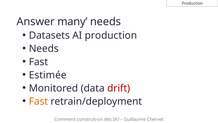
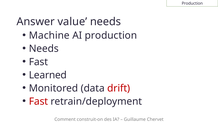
many: many -> value (72, 22)
Datasets: Datasets -> Machine (49, 35)
Estimée: Estimée -> Learned (48, 75)
Fast colour: orange -> red (38, 101)
